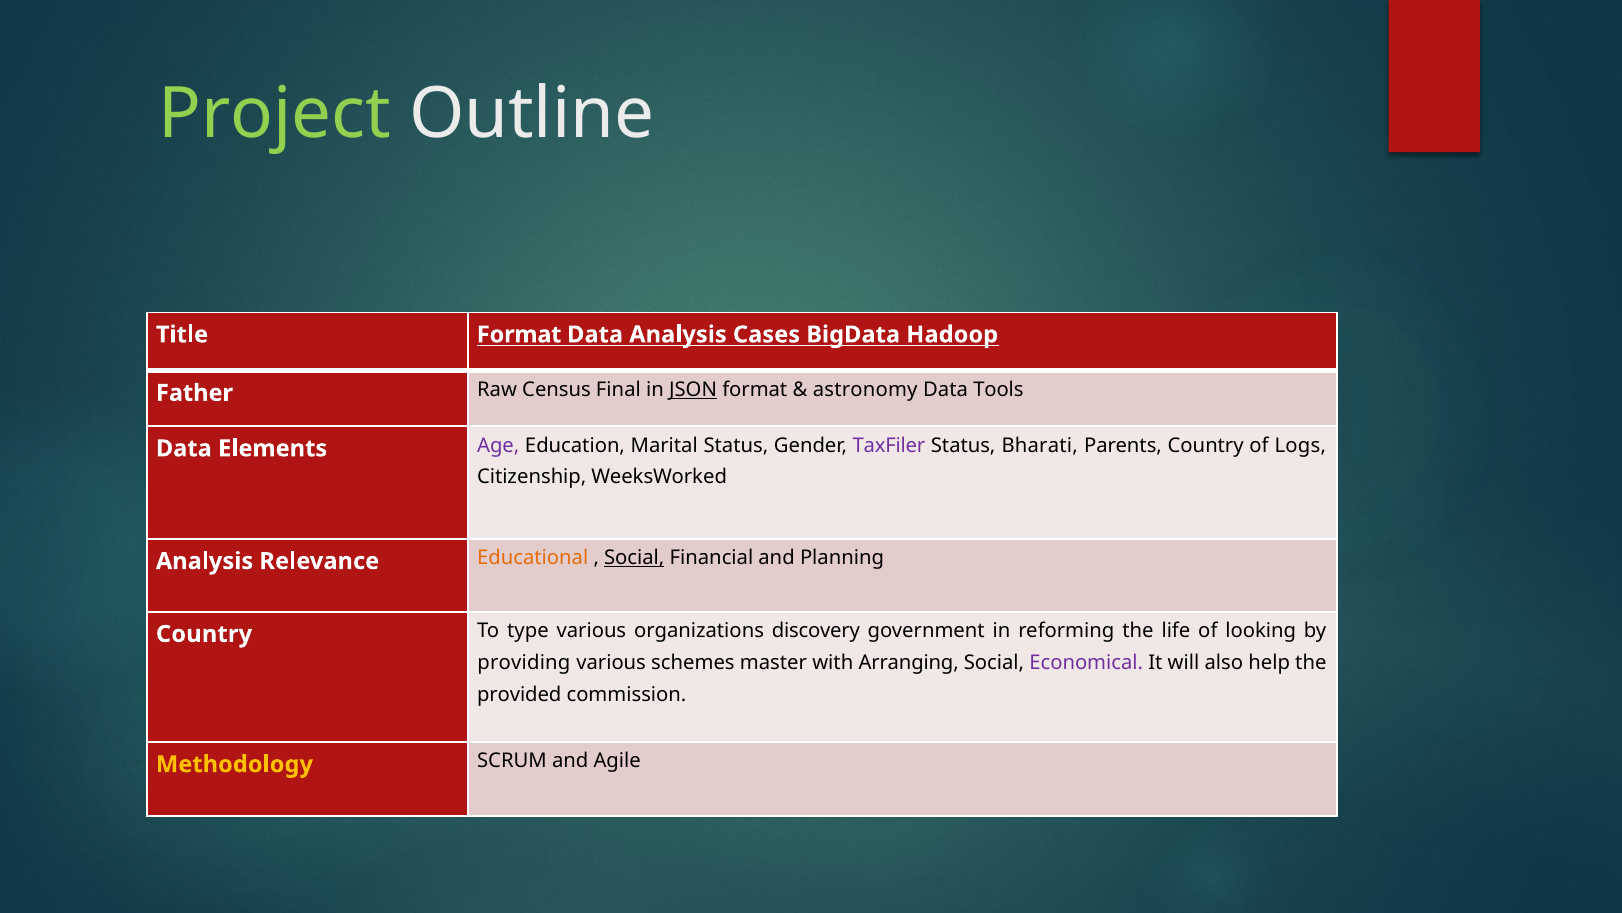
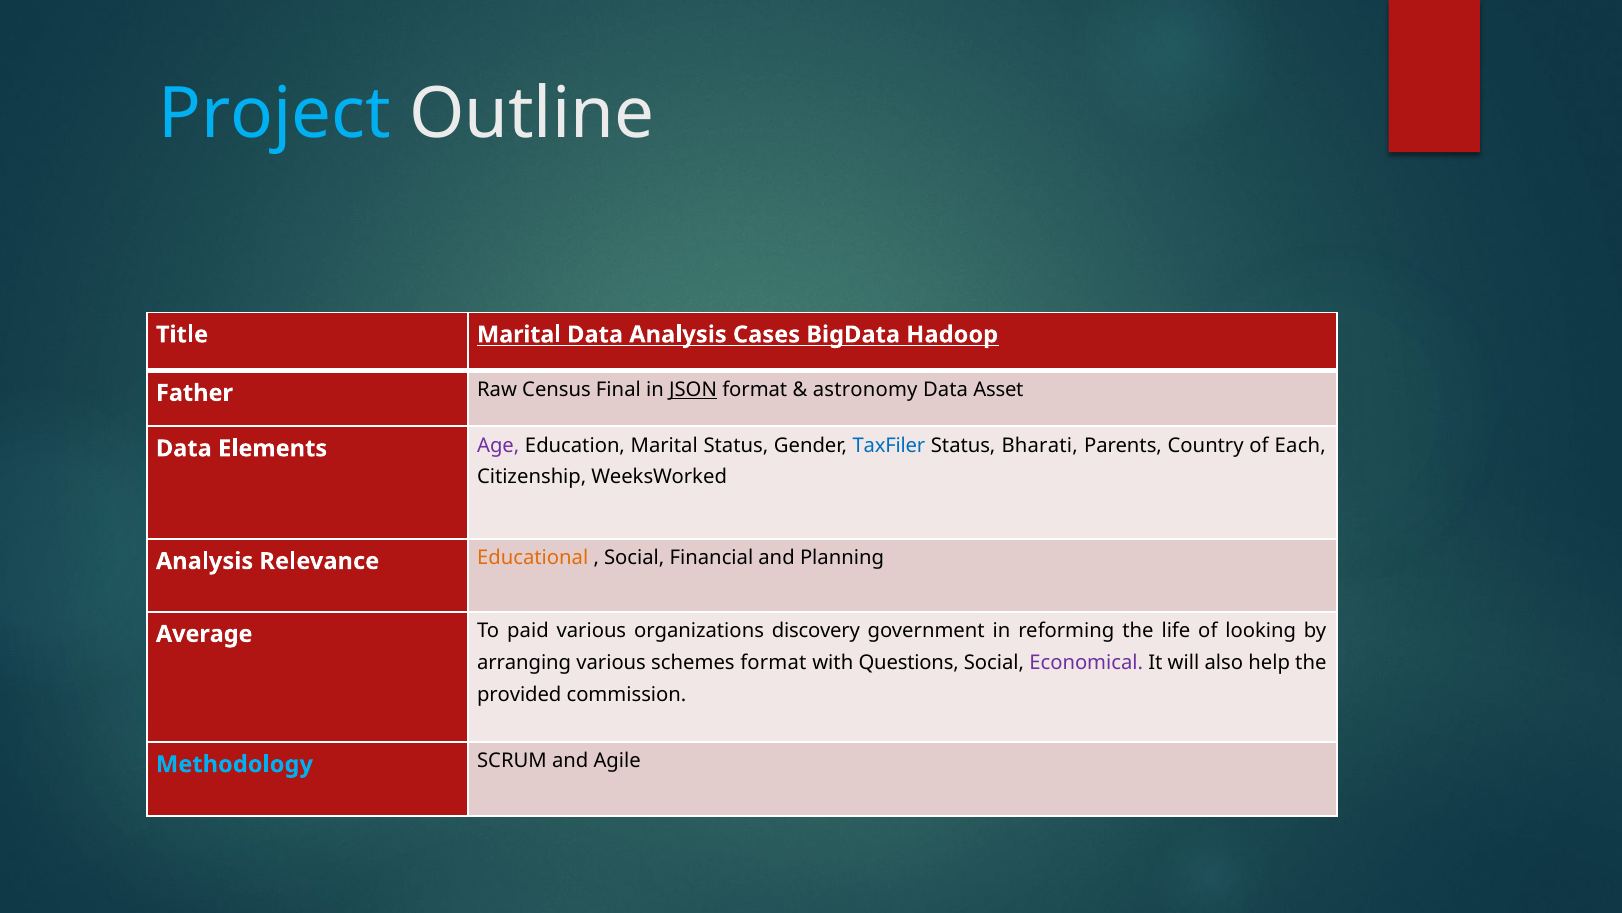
Project colour: light green -> light blue (275, 114)
Title Format: Format -> Marital (519, 334)
Tools: Tools -> Asset (998, 390)
TaxFiler colour: purple -> blue (889, 445)
Logs: Logs -> Each (1300, 445)
Social underline: present -> none (634, 558)
Country: Country -> Average (204, 634)
type: type -> paid (528, 630)
providing: providing -> arranging (524, 662)
schemes master: master -> format (773, 662)
Arranging: Arranging -> Questions (909, 662)
Methodology colour: yellow -> light blue (234, 764)
